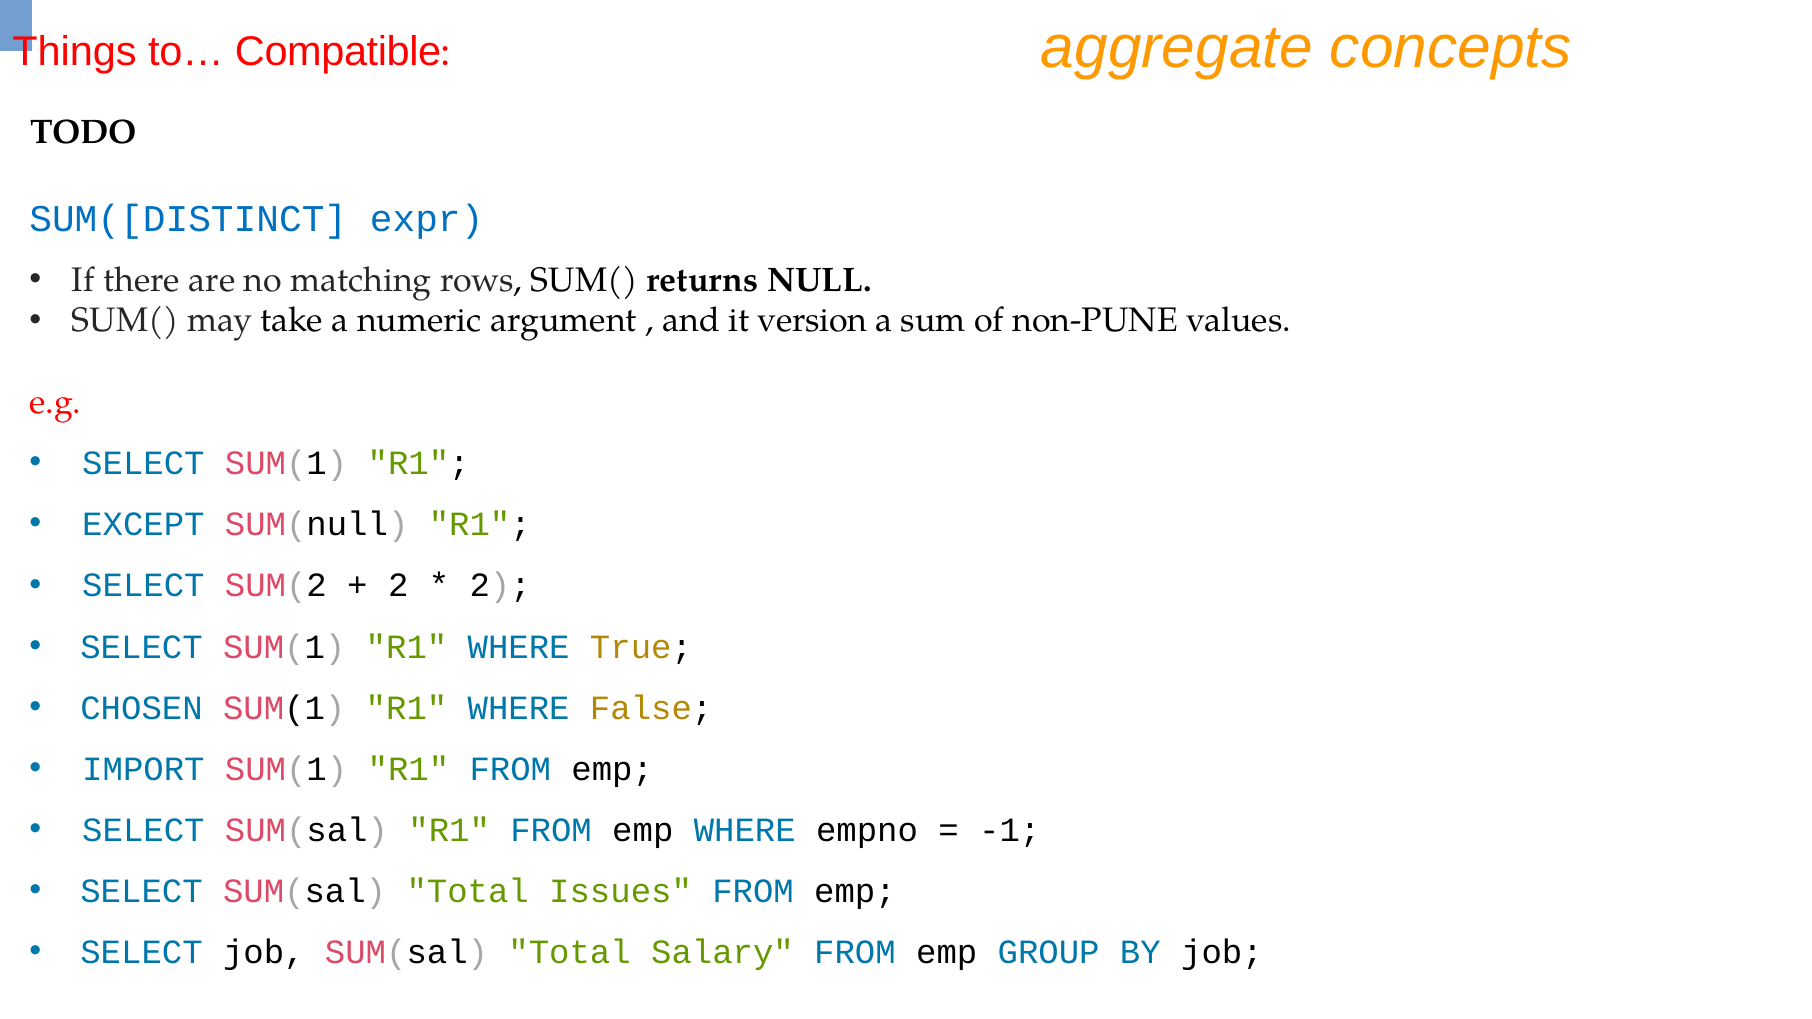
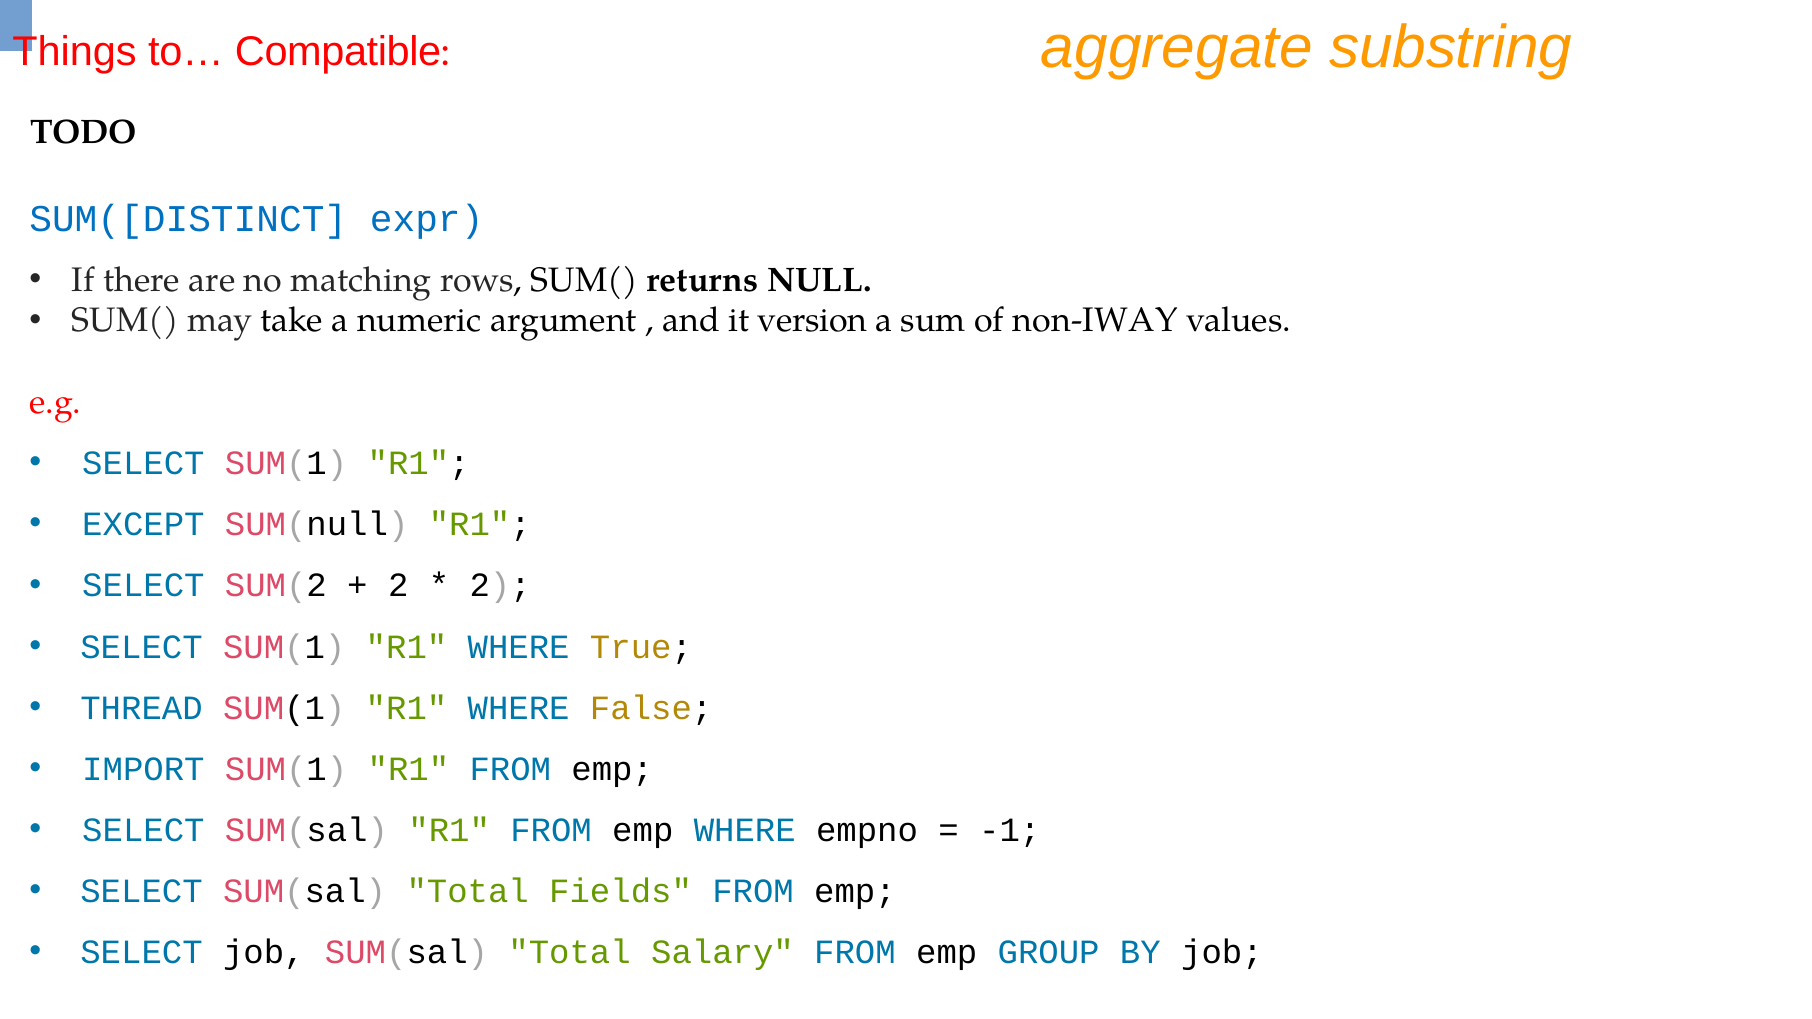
concepts: concepts -> substring (1451, 47)
non-PUNE: non-PUNE -> non-IWAY (1095, 321)
CHOSEN: CHOSEN -> THREAD (142, 708)
Issues: Issues -> Fields (621, 892)
